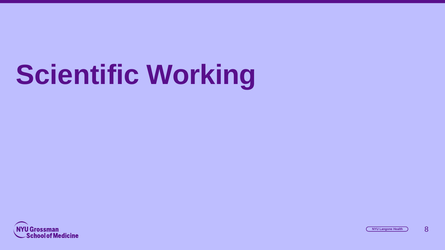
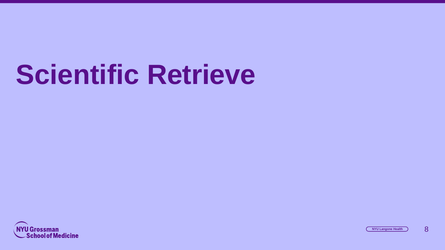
Working: Working -> Retrieve (201, 75)
